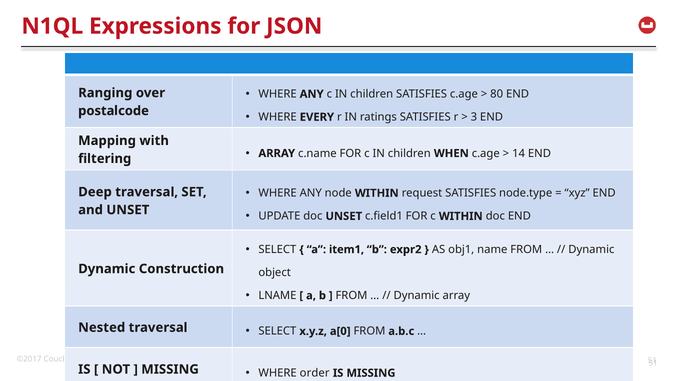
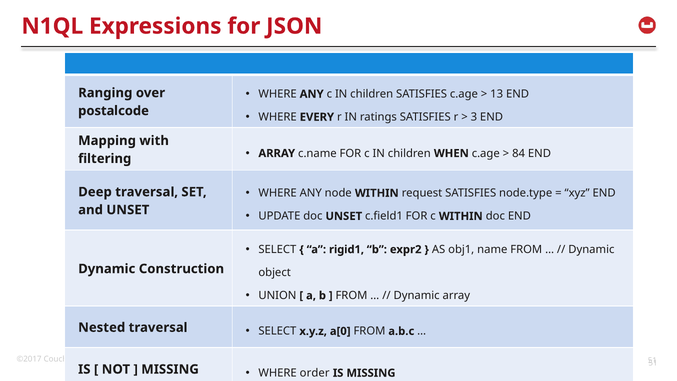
80: 80 -> 13 (497, 94)
14: 14 -> 84 (519, 153)
item1: item1 -> rigid1 (347, 249)
LNAME: LNAME -> UNION (277, 295)
